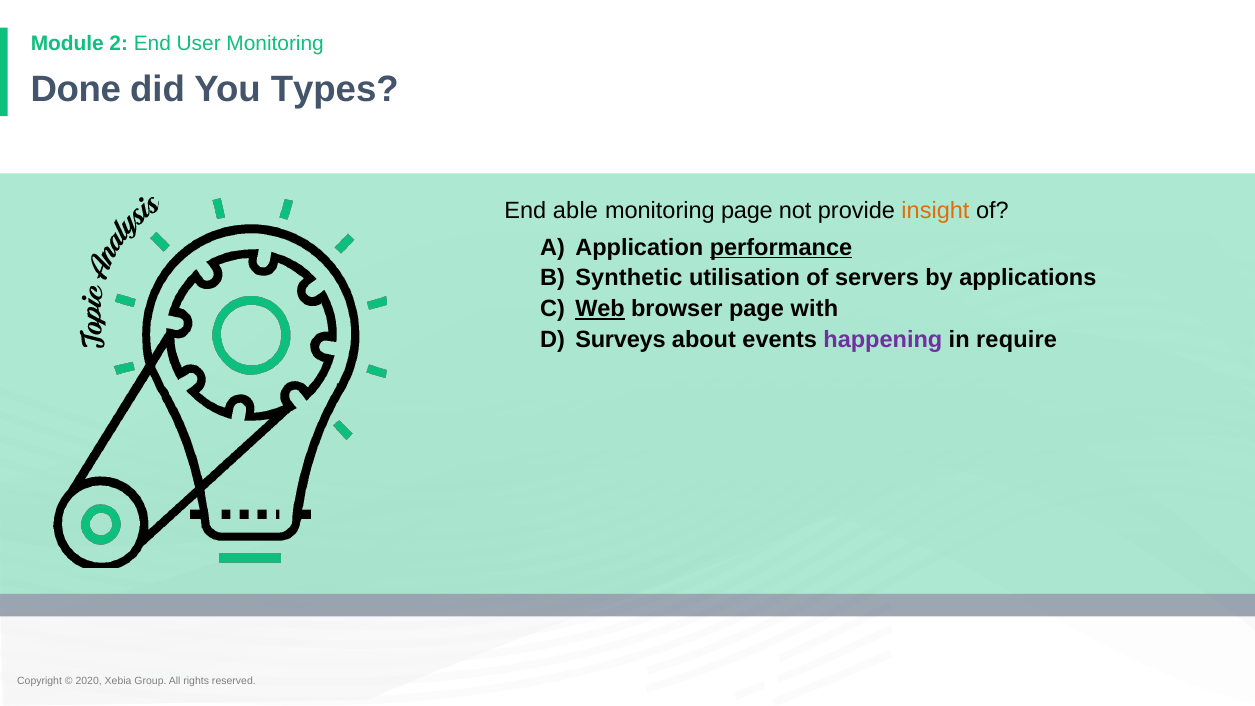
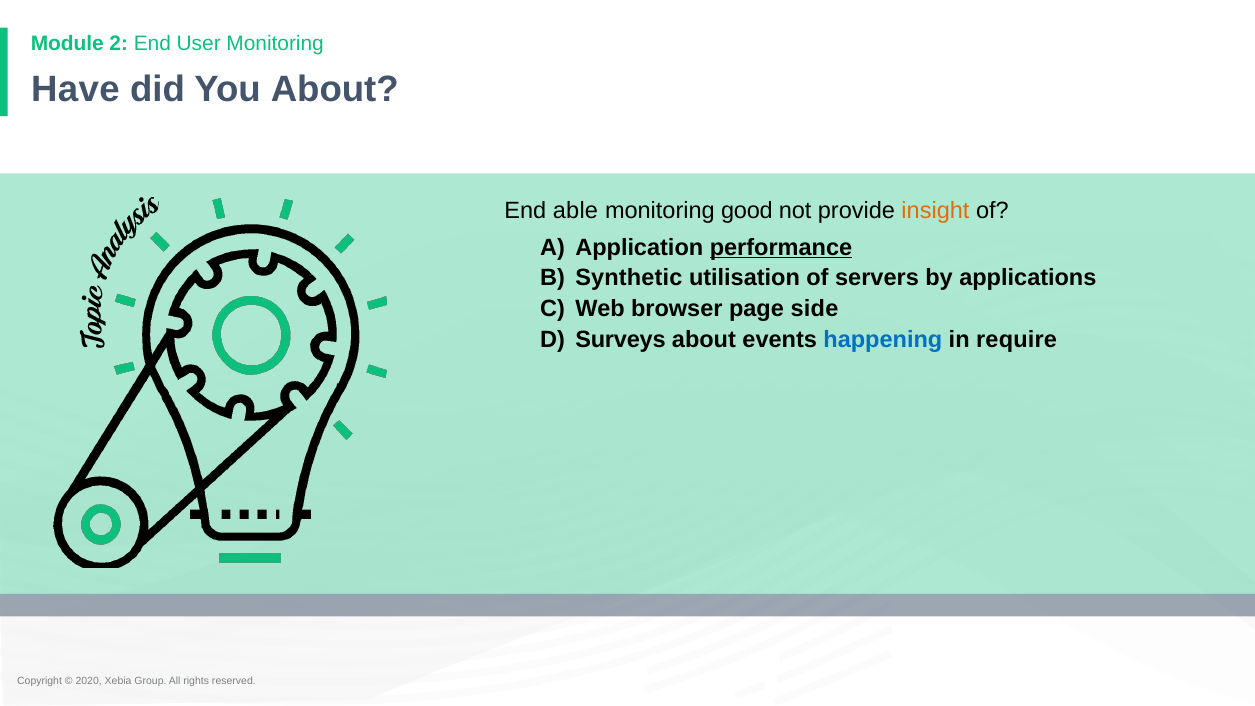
Done: Done -> Have (75, 89)
You Types: Types -> About (335, 89)
monitoring page: page -> good (747, 211)
Web underline: present -> none (600, 309)
with: with -> side (814, 309)
happening colour: purple -> blue (883, 340)
